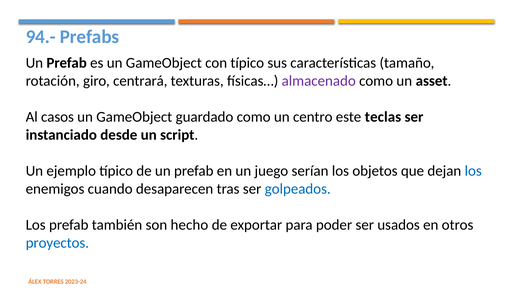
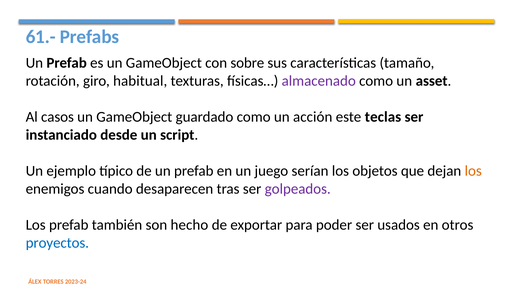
94.-: 94.- -> 61.- (41, 37)
con típico: típico -> sobre (247, 63)
centrará: centrará -> habitual (140, 81)
centro: centro -> acción (313, 117)
los colour: blue -> orange (473, 171)
golpeados colour: blue -> purple (298, 189)
